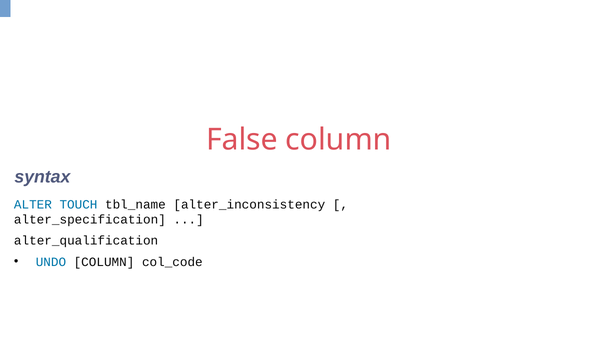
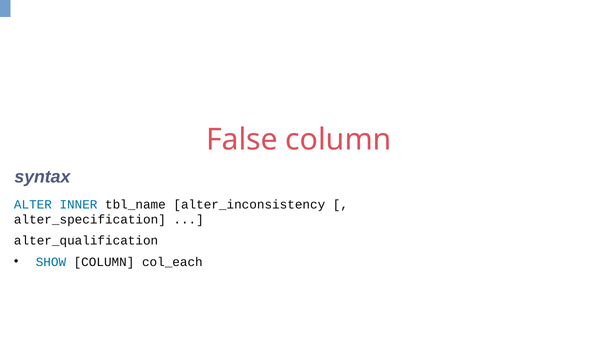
TOUCH: TOUCH -> INNER (78, 204)
UNDO: UNDO -> SHOW (51, 262)
col_code: col_code -> col_each (172, 262)
